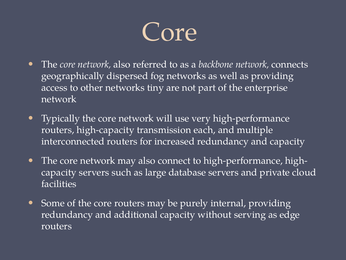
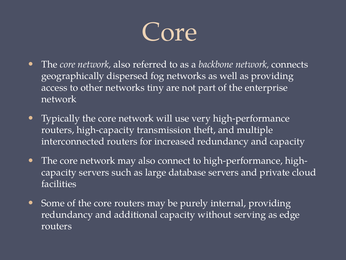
each: each -> theft (205, 130)
